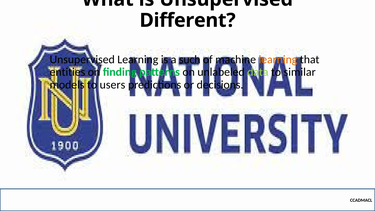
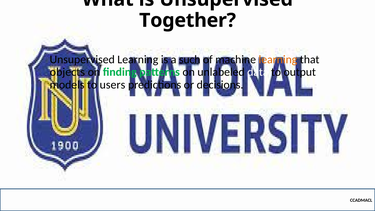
Different: Different -> Together (188, 20)
entities: entities -> objects (67, 72)
data colour: light green -> white (258, 72)
similar: similar -> output (300, 72)
